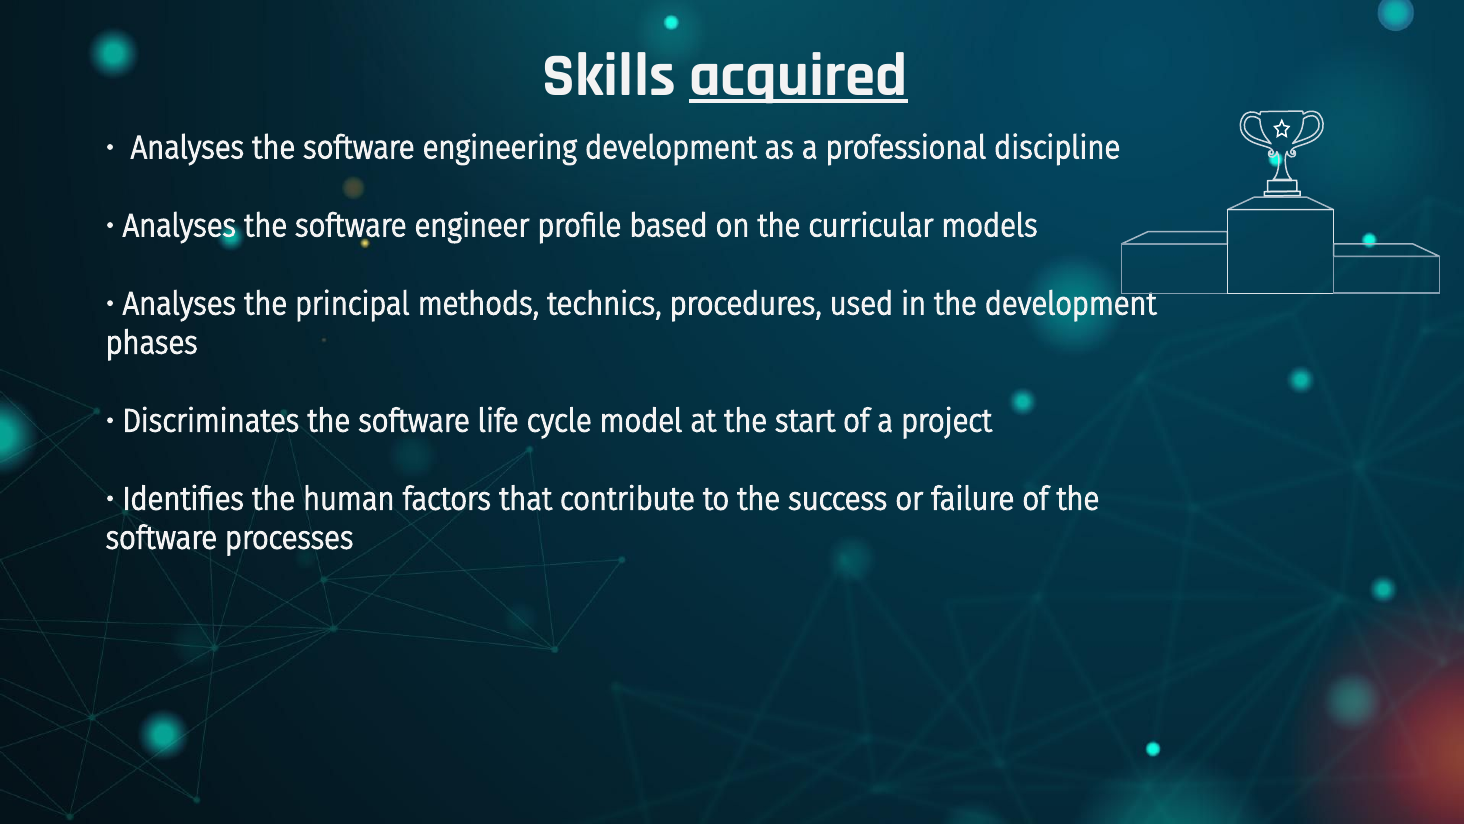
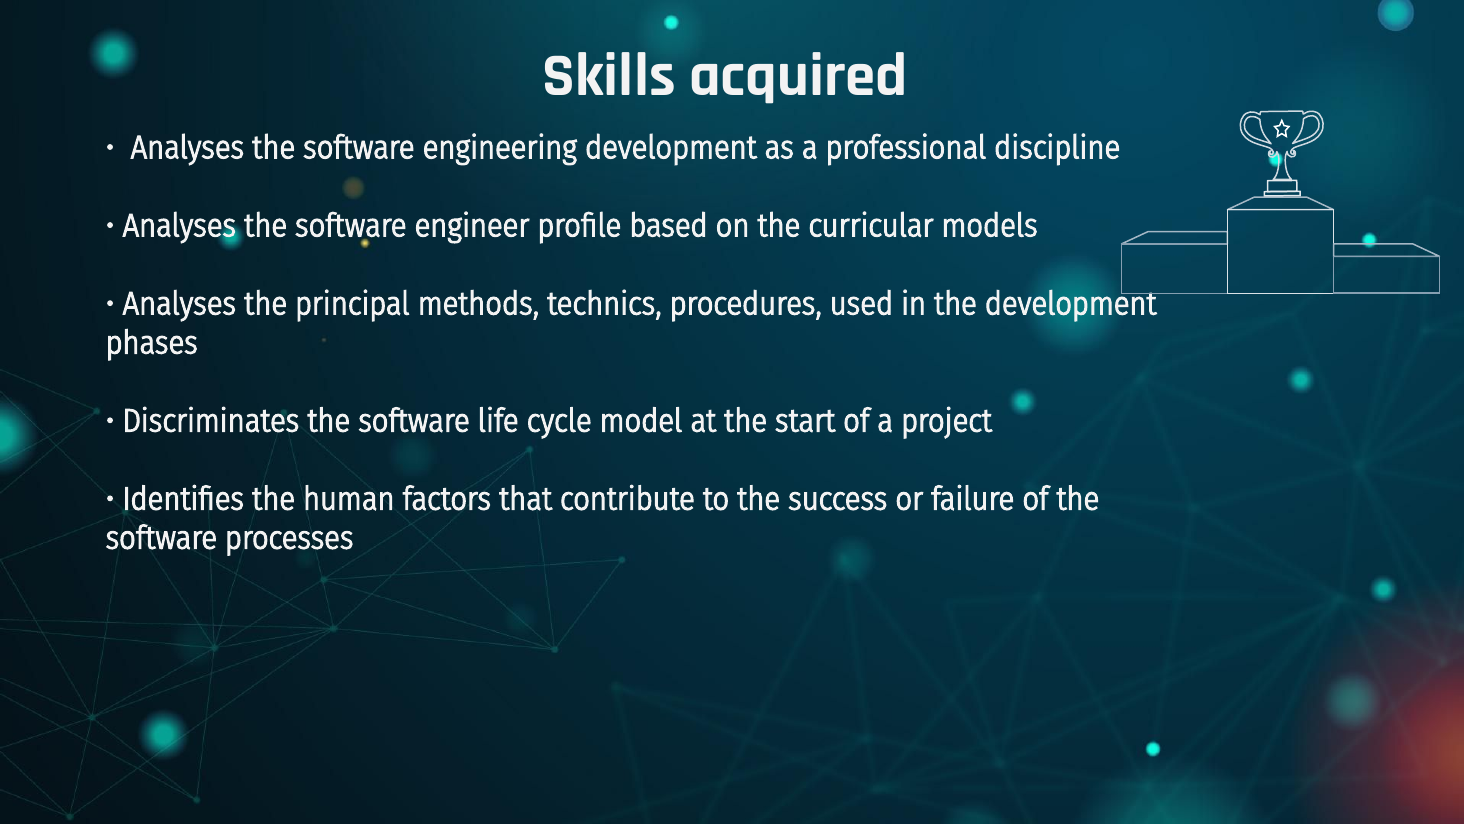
acquired underline: present -> none (798, 75)
